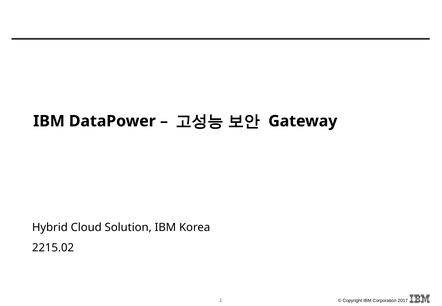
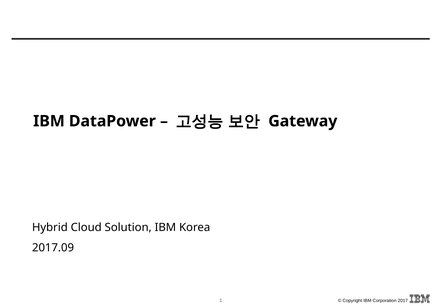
2215.02: 2215.02 -> 2017.09 (53, 248)
